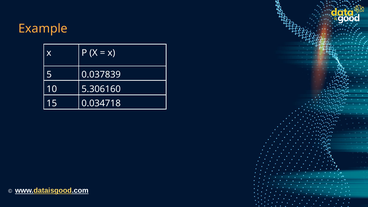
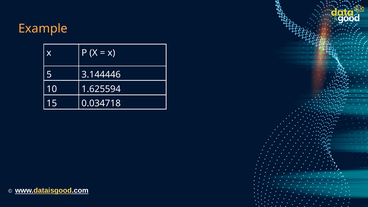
0.037839: 0.037839 -> 3.144446 (101, 75)
5.306160: 5.306160 -> 1.625594 (101, 89)
